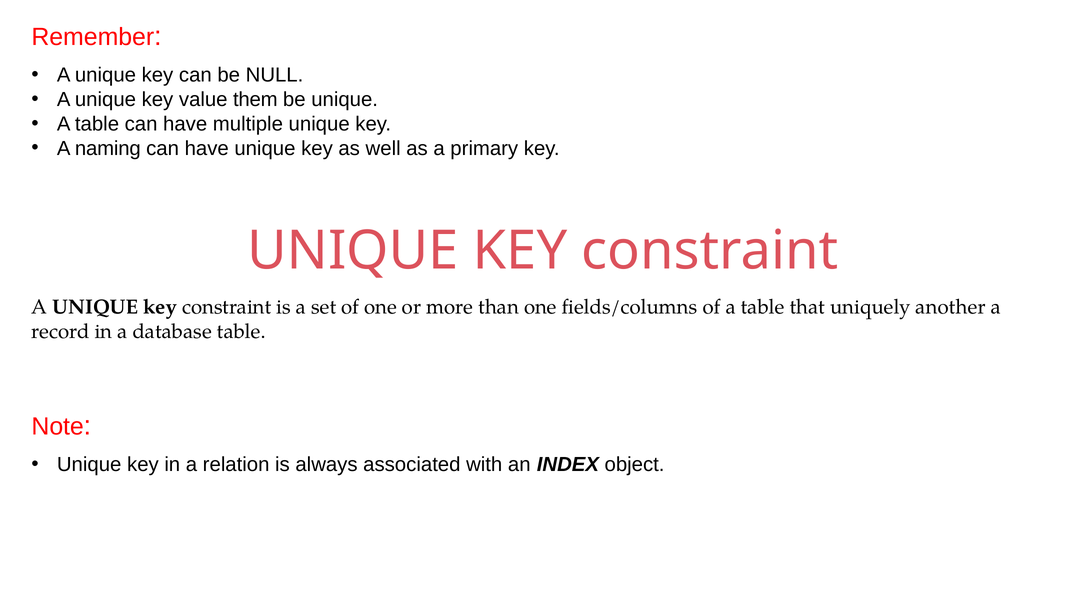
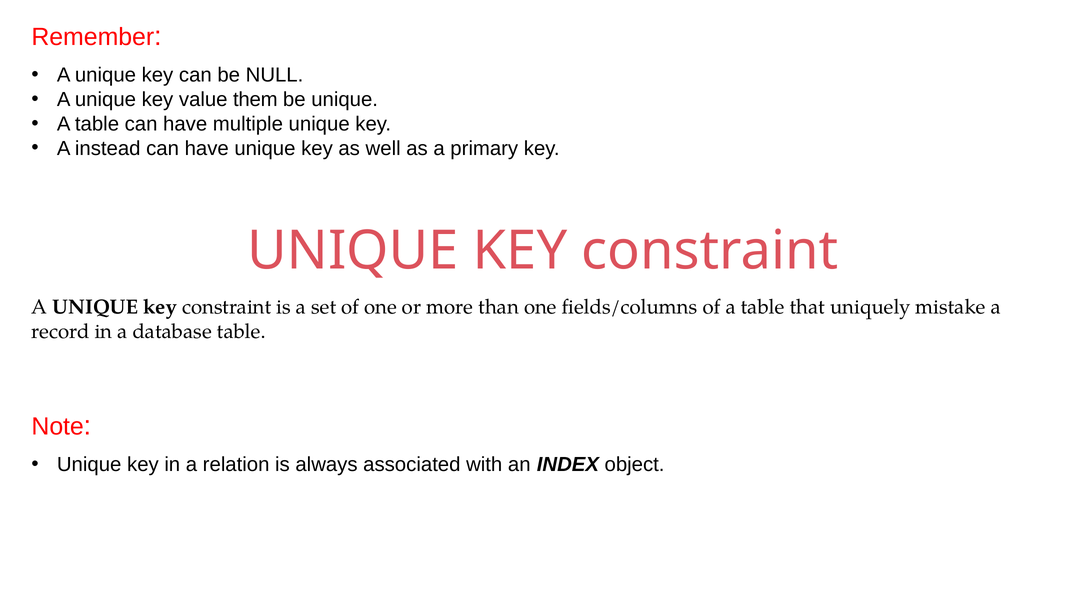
naming: naming -> instead (108, 148)
another: another -> mistake (951, 307)
